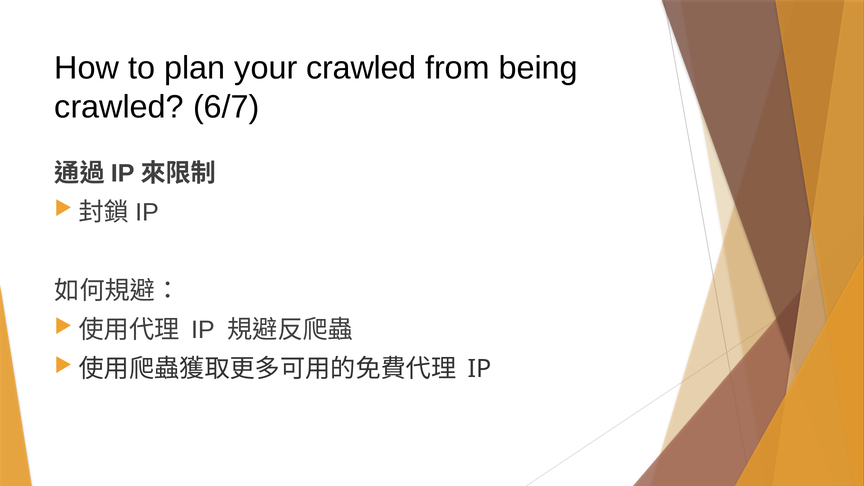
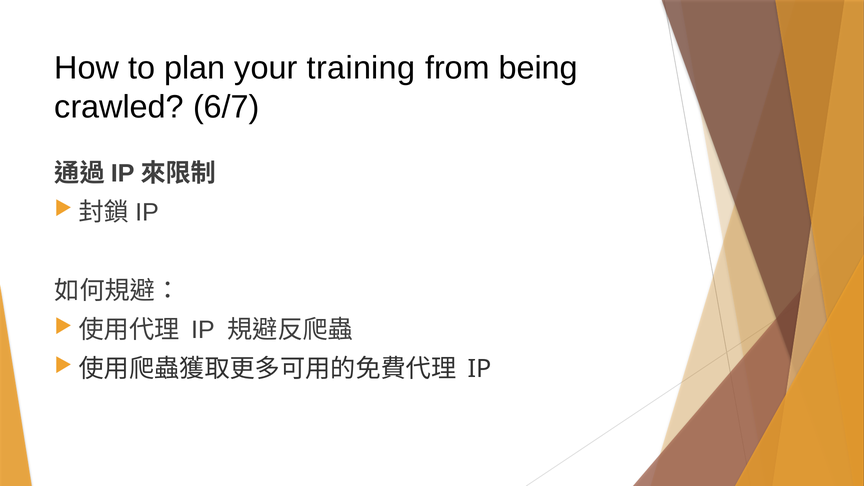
your crawled: crawled -> training (361, 68)
